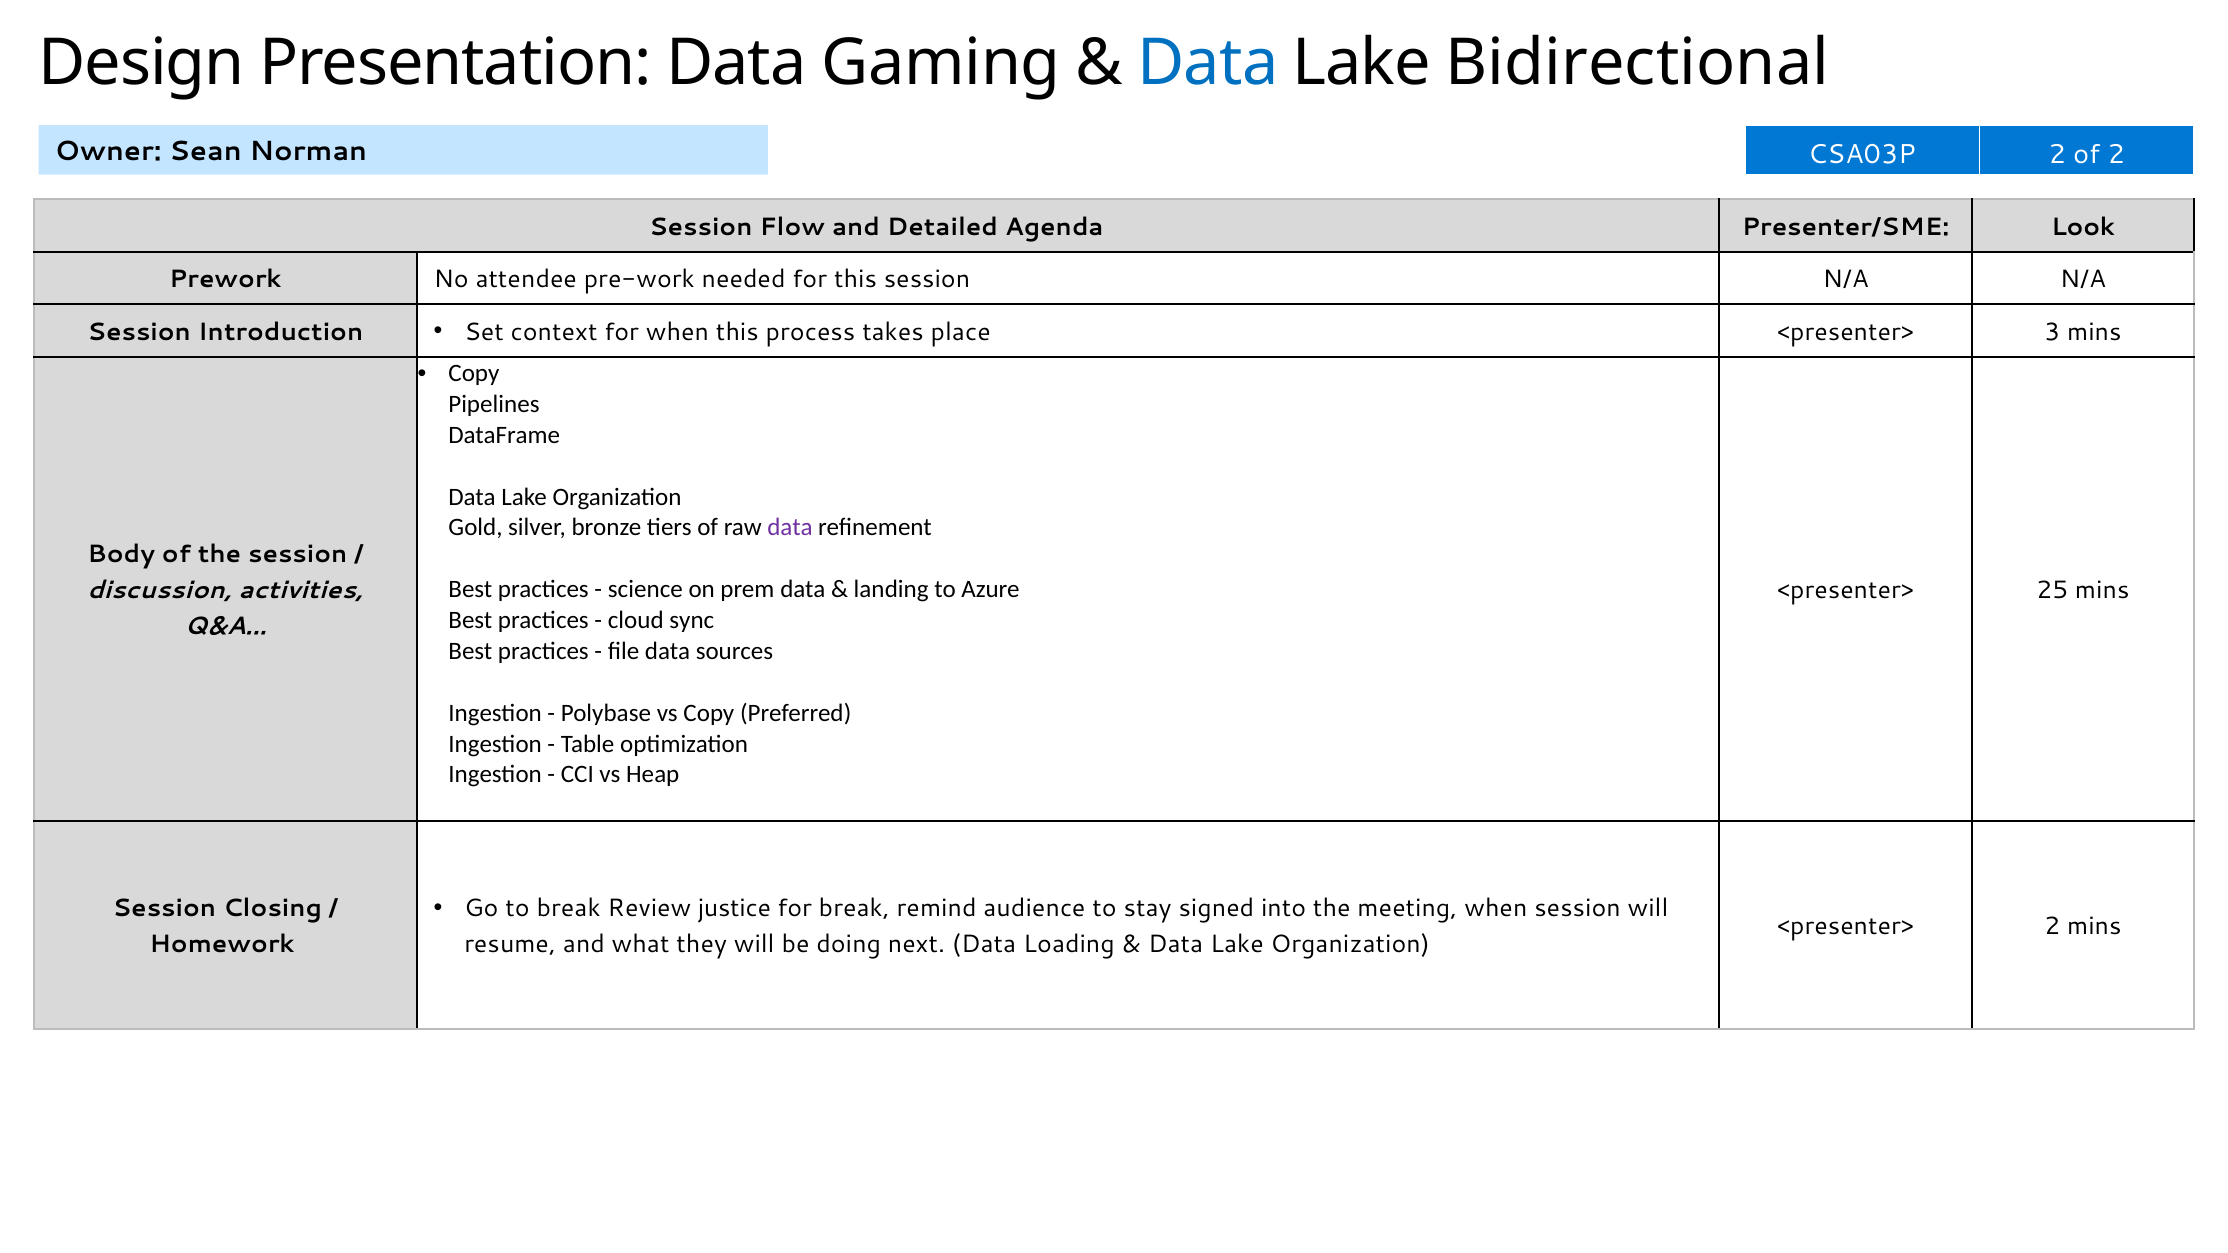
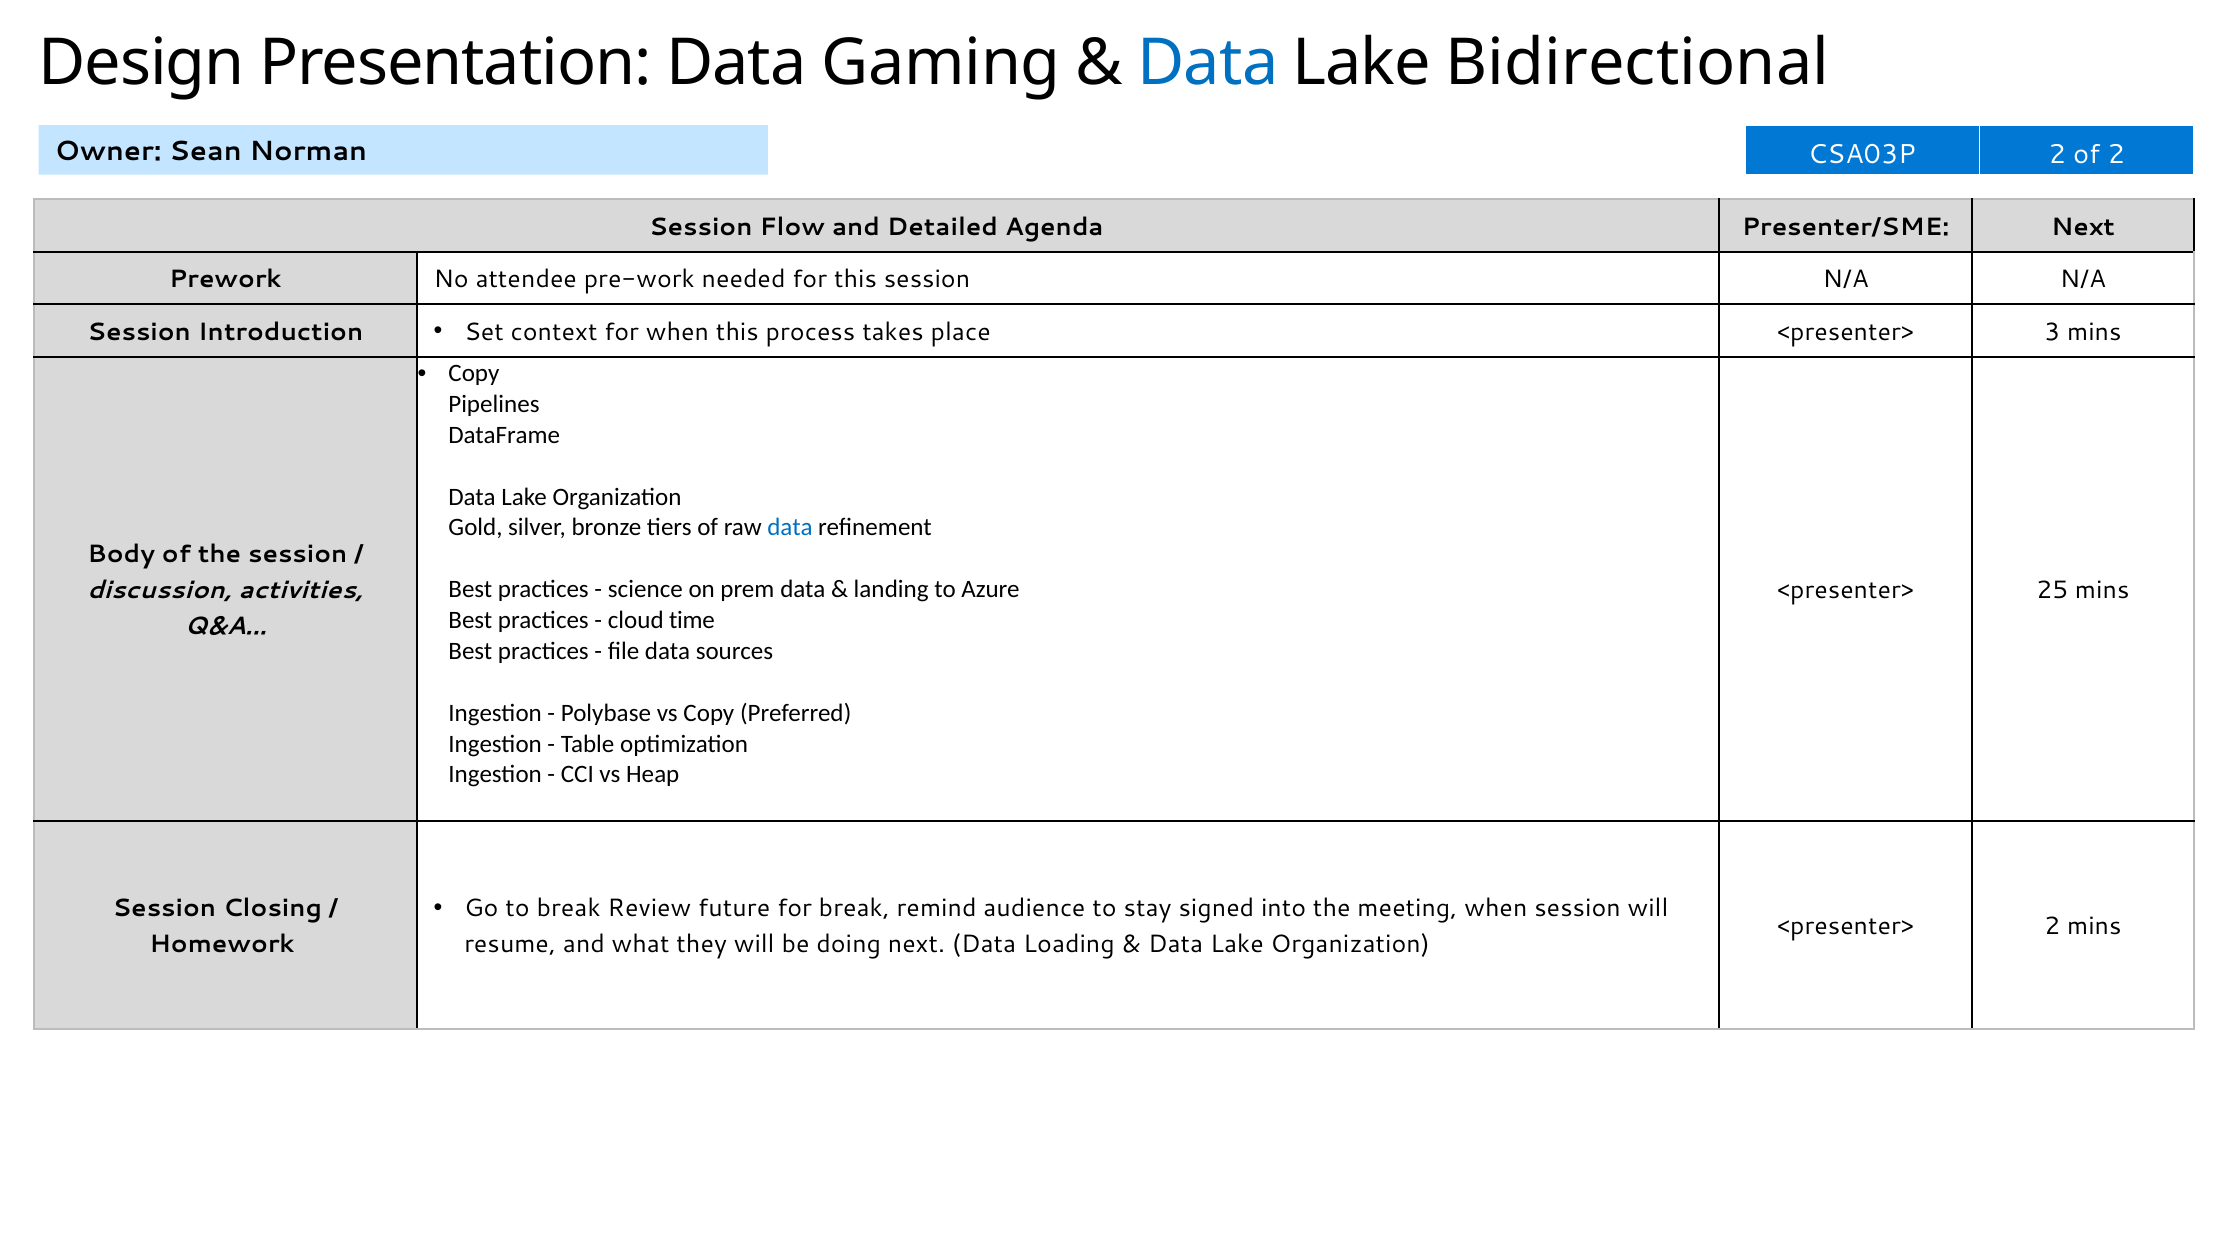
Presenter/SME Look: Look -> Next (2083, 227)
data colour: purple -> blue (790, 528)
sync: sync -> time (692, 620)
justice: justice -> future (734, 908)
